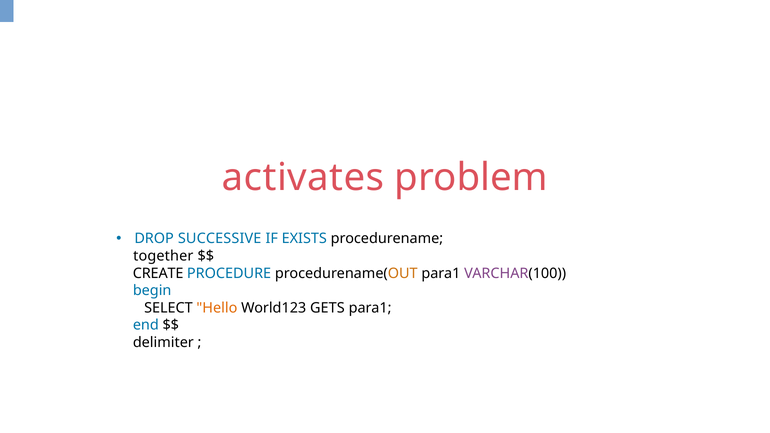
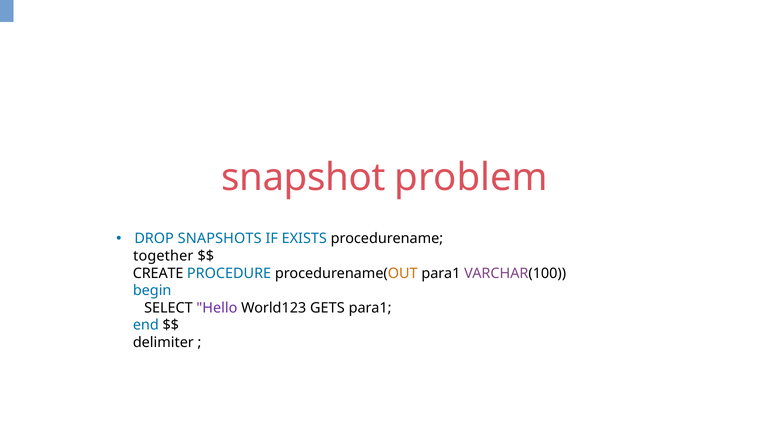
activates: activates -> snapshot (303, 178)
SUCCESSIVE: SUCCESSIVE -> SNAPSHOTS (220, 239)
Hello colour: orange -> purple (217, 308)
